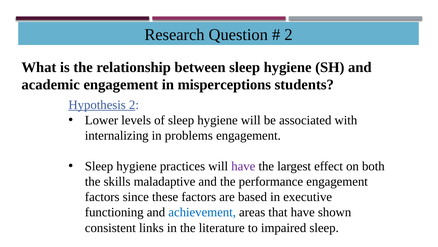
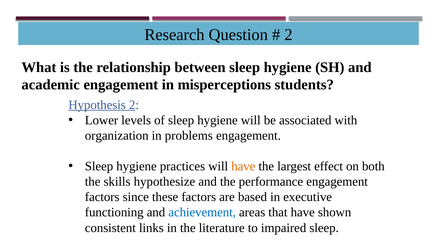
internalizing: internalizing -> organization (117, 135)
have colour: purple -> orange (243, 166)
maladaptive: maladaptive -> hypothesize (164, 181)
